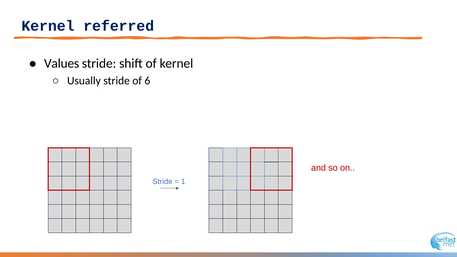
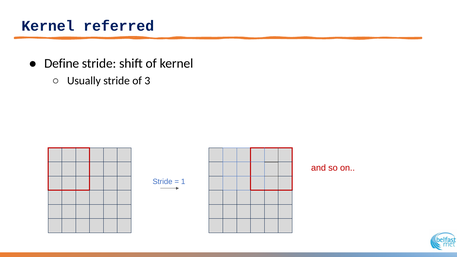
Values: Values -> Define (62, 63)
6: 6 -> 3 (147, 81)
